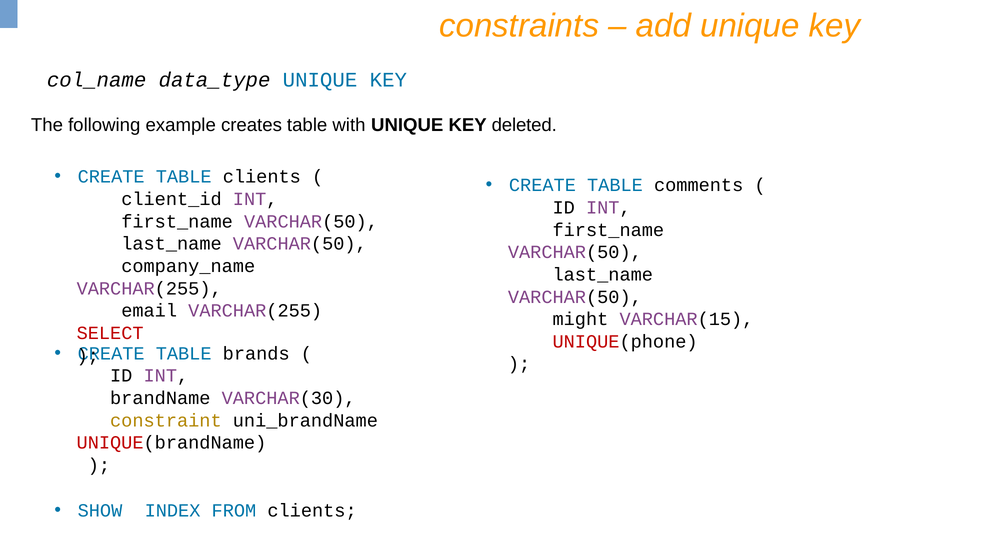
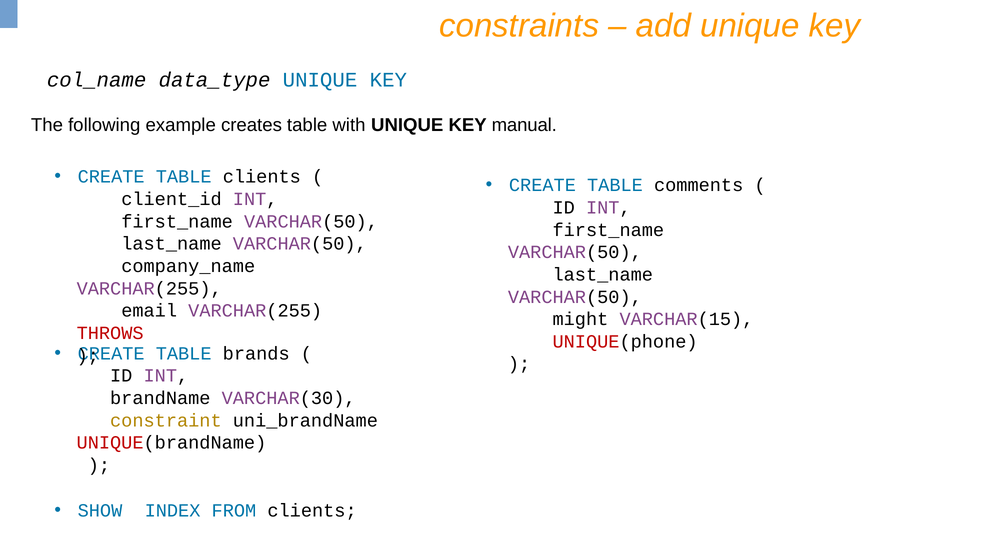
deleted: deleted -> manual (524, 125)
SELECT: SELECT -> THROWS (110, 333)
